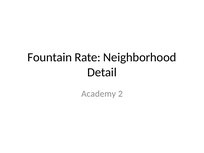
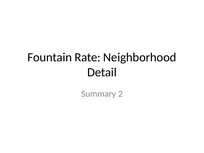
Academy: Academy -> Summary (99, 94)
